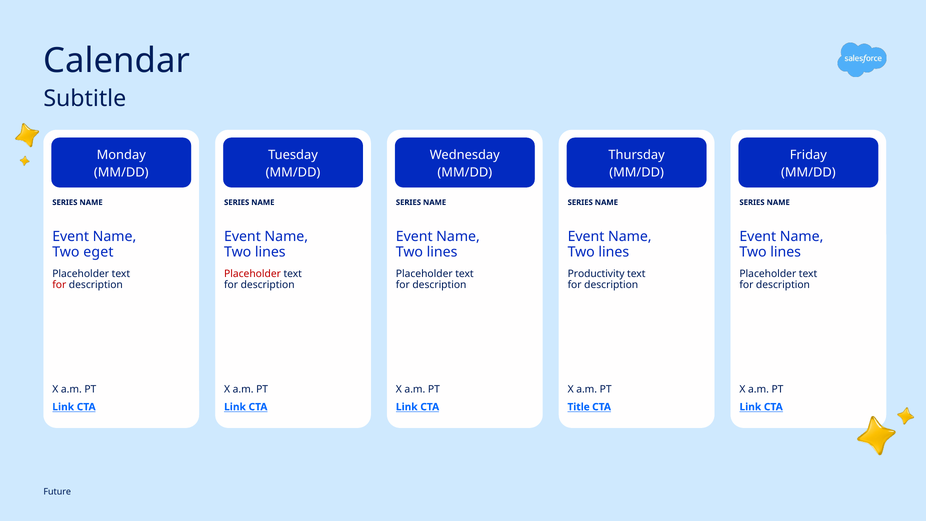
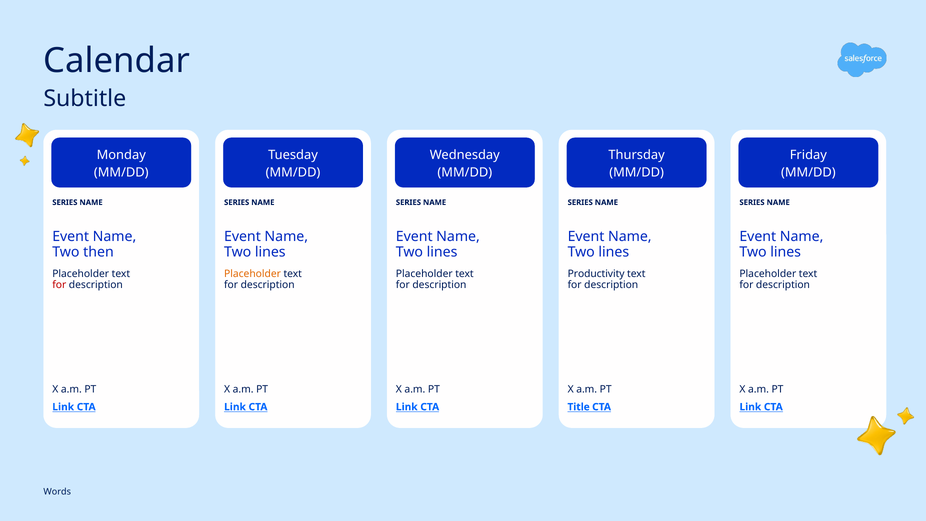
eget: eget -> then (98, 252)
Placeholder colour: red -> orange (252, 274)
Future: Future -> Words (57, 491)
